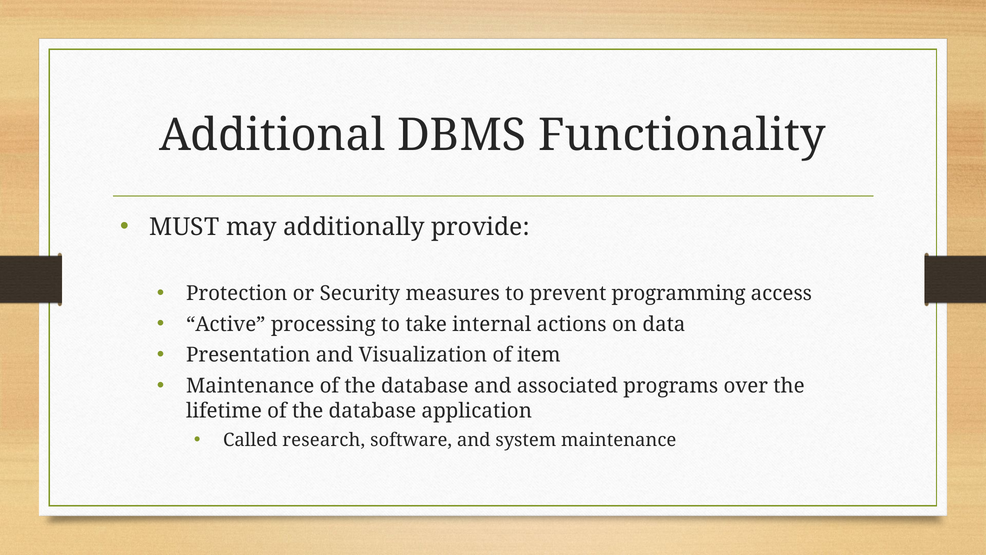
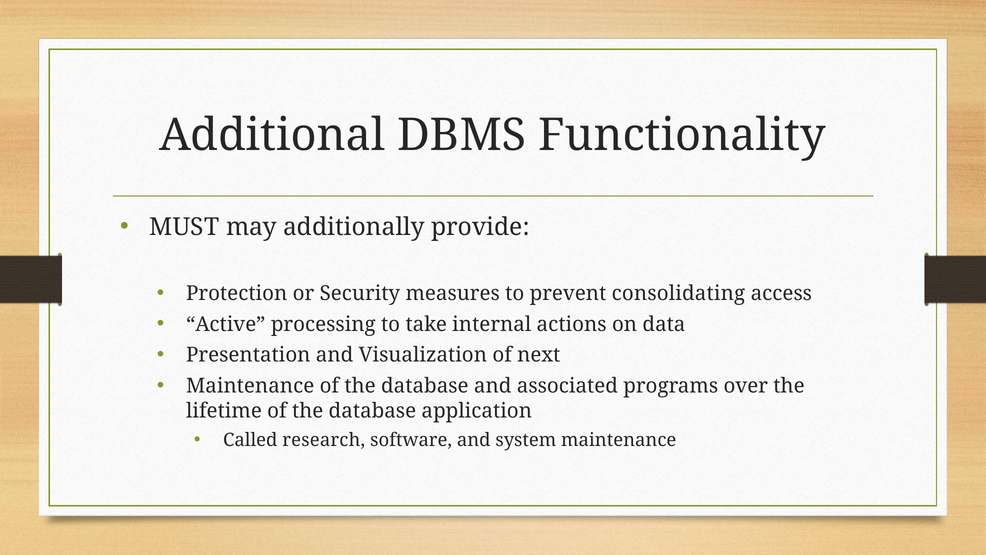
programming: programming -> consolidating (678, 293)
item: item -> next (539, 355)
